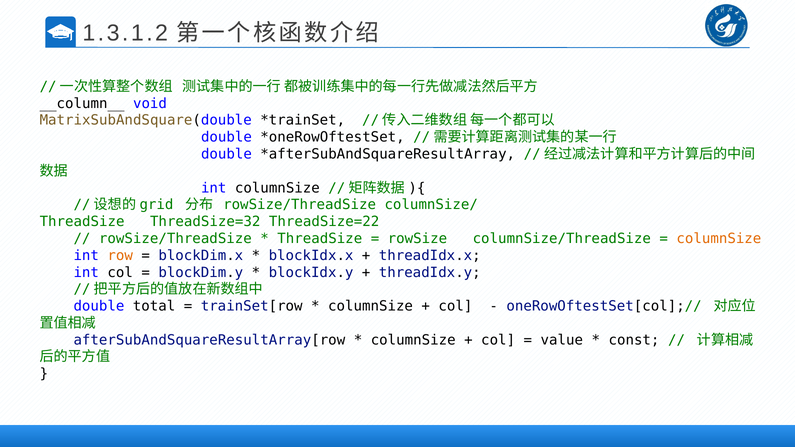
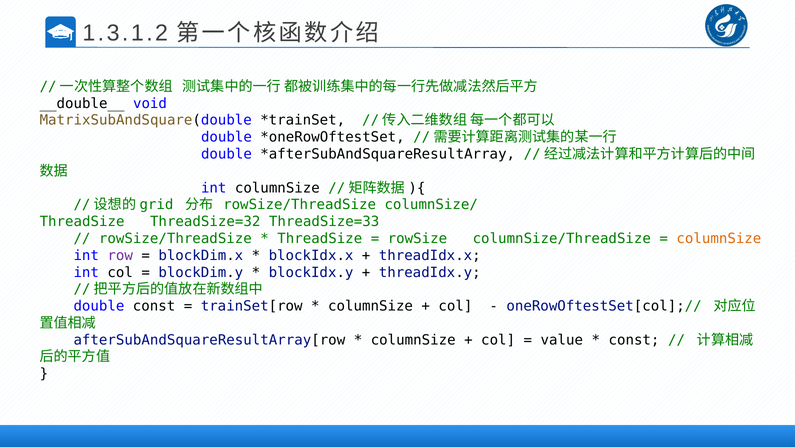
__column__: __column__ -> __double__ (82, 103)
ThreadSize=22: ThreadSize=22 -> ThreadSize=33 (324, 222)
row colour: orange -> purple (120, 256)
double total: total -> const (154, 306)
